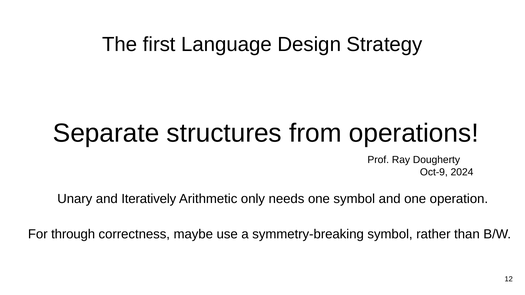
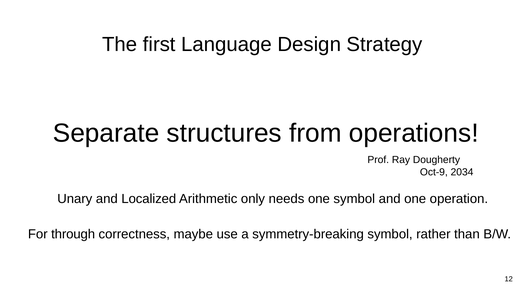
2024: 2024 -> 2034 (462, 172)
Iteratively: Iteratively -> Localized (149, 199)
